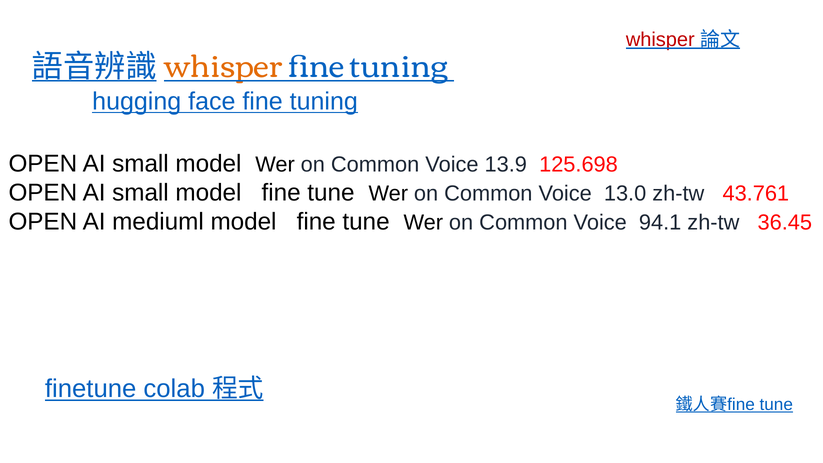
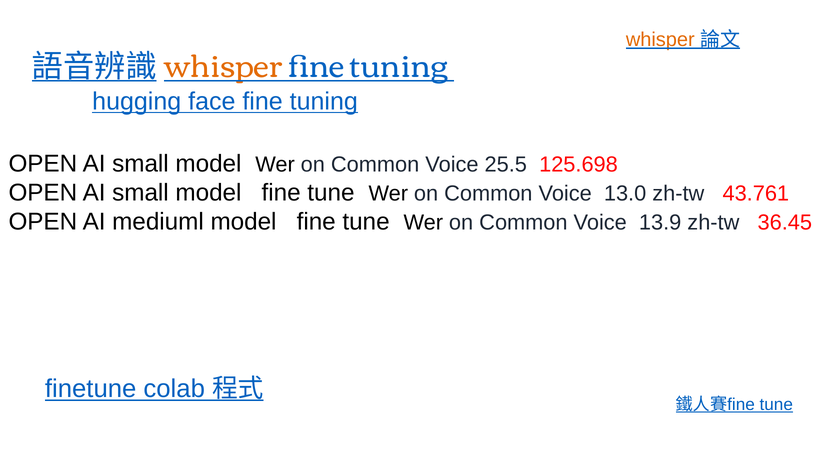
whisper colour: red -> orange (660, 40)
13.9: 13.9 -> 25.5 (506, 164)
94.1: 94.1 -> 13.9 (660, 223)
